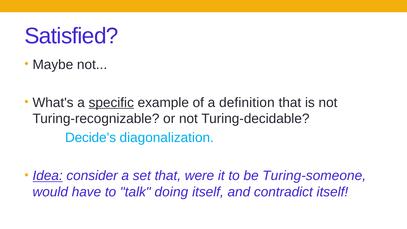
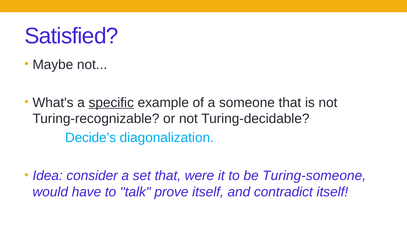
definition: definition -> someone (247, 103)
Idea underline: present -> none (48, 176)
doing: doing -> prove (171, 192)
